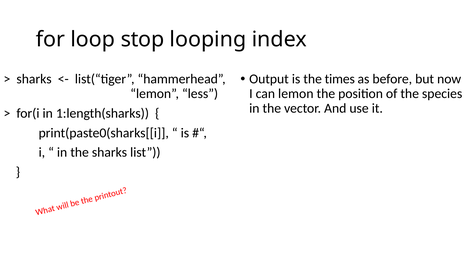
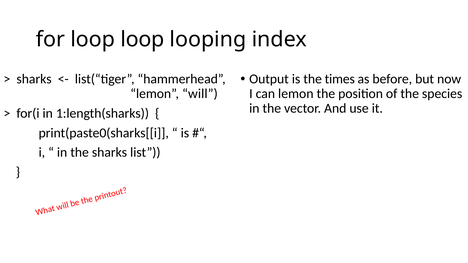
loop stop: stop -> loop (142, 39)
lemon less: less -> will (200, 94)
